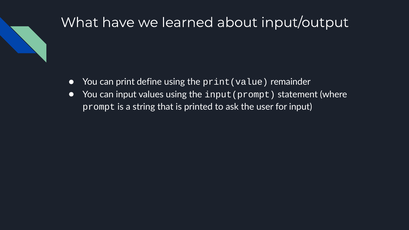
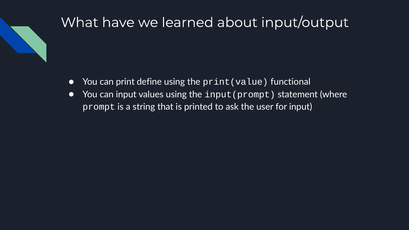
remainder: remainder -> functional (291, 82)
